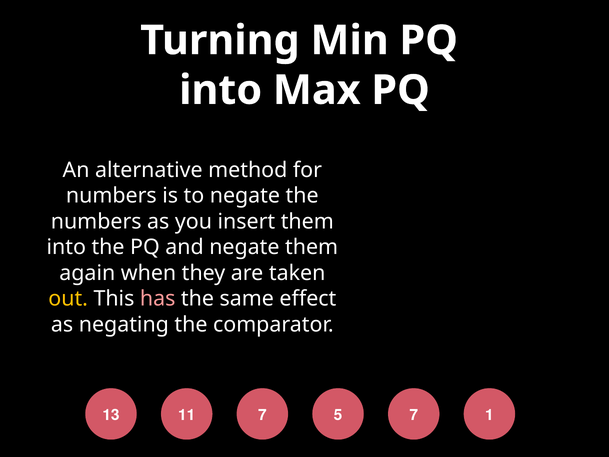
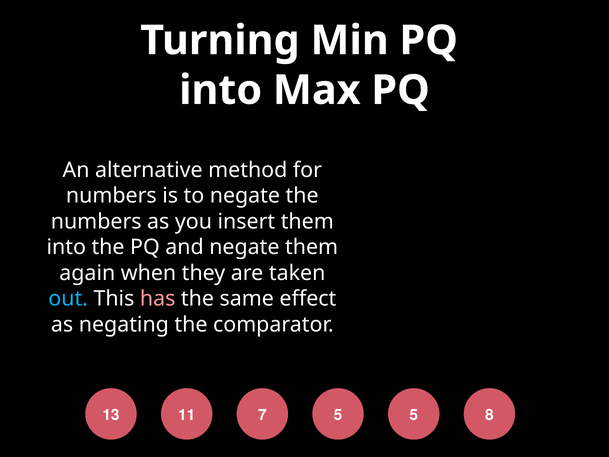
out colour: yellow -> light blue (68, 299)
5 7: 7 -> 5 (414, 415)
1: 1 -> 8 (489, 415)
